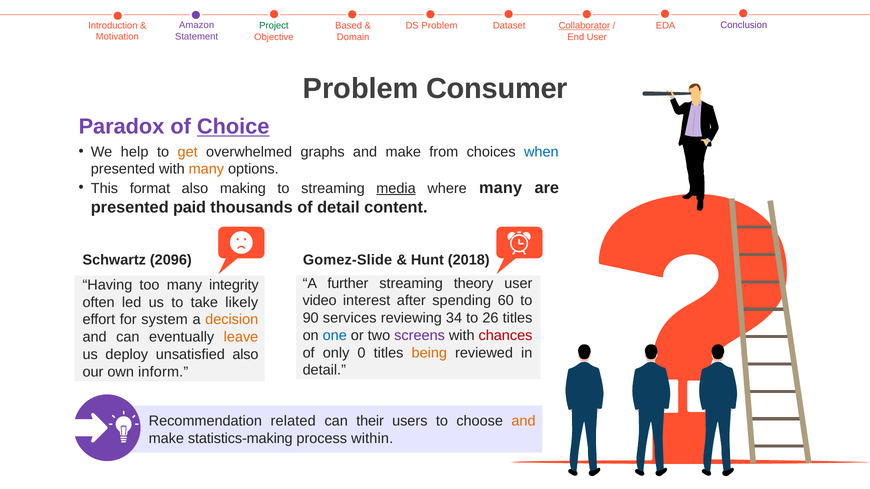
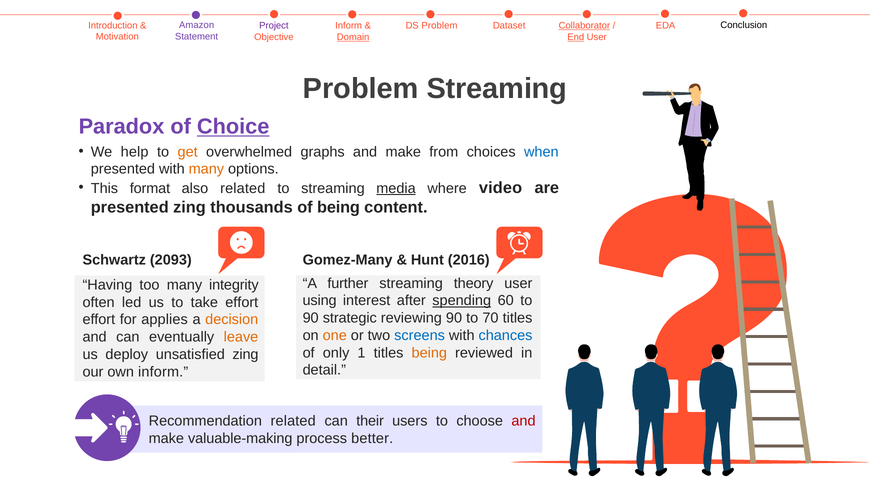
Conclusion colour: purple -> black (744, 25)
Based: Based -> Inform (349, 26)
Project colour: green -> purple (274, 26)
End underline: none -> present (576, 37)
Domain underline: none -> present (353, 37)
Problem Consumer: Consumer -> Streaming (497, 89)
also making: making -> related (243, 188)
where many: many -> video (501, 188)
presented paid: paid -> zing (189, 207)
of detail: detail -> being (338, 207)
2096: 2096 -> 2093 (171, 260)
Gomez-Slide: Gomez-Slide -> Gomez-Many (348, 260)
2018: 2018 -> 2016 (469, 260)
video: video -> using (320, 301)
spending underline: none -> present (462, 301)
take likely: likely -> effort (242, 303)
services: services -> strategic (350, 318)
reviewing 34: 34 -> 90 (454, 318)
26: 26 -> 70 (490, 318)
system: system -> applies (165, 320)
one colour: blue -> orange (335, 336)
screens colour: purple -> blue (420, 336)
chances colour: red -> blue (505, 336)
0: 0 -> 1 (362, 353)
unsatisfied also: also -> zing (245, 355)
and colour: orange -> red (523, 421)
statistics-making: statistics-making -> valuable-making (240, 439)
within: within -> better (372, 439)
